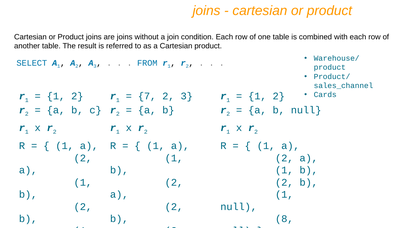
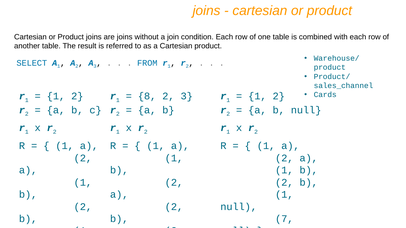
7: 7 -> 8 (147, 96)
8: 8 -> 7 (284, 219)
